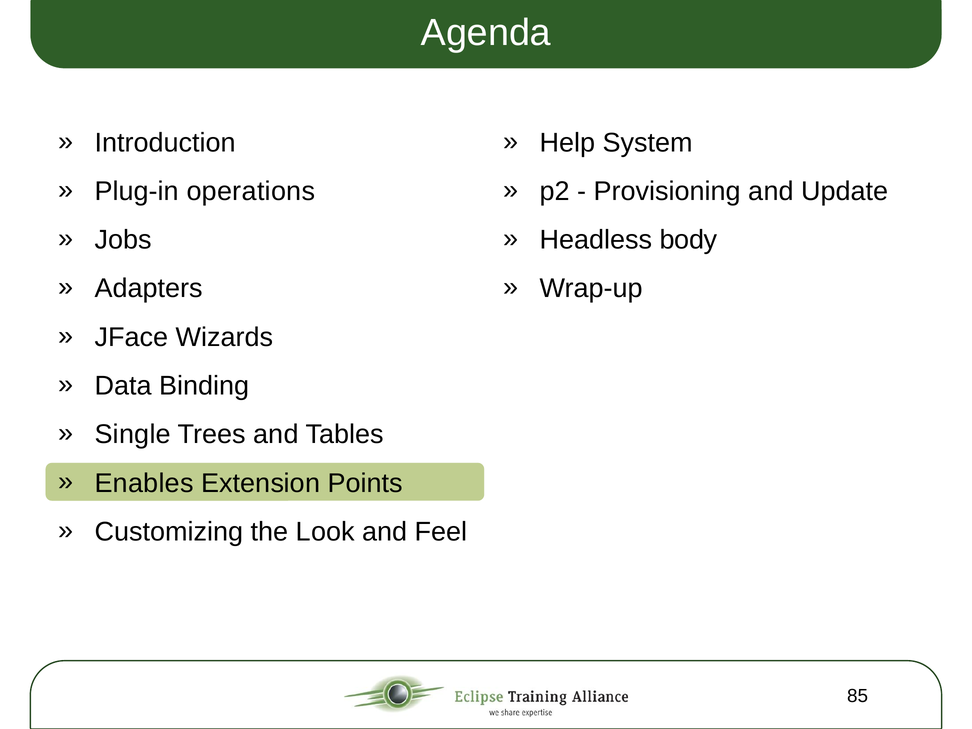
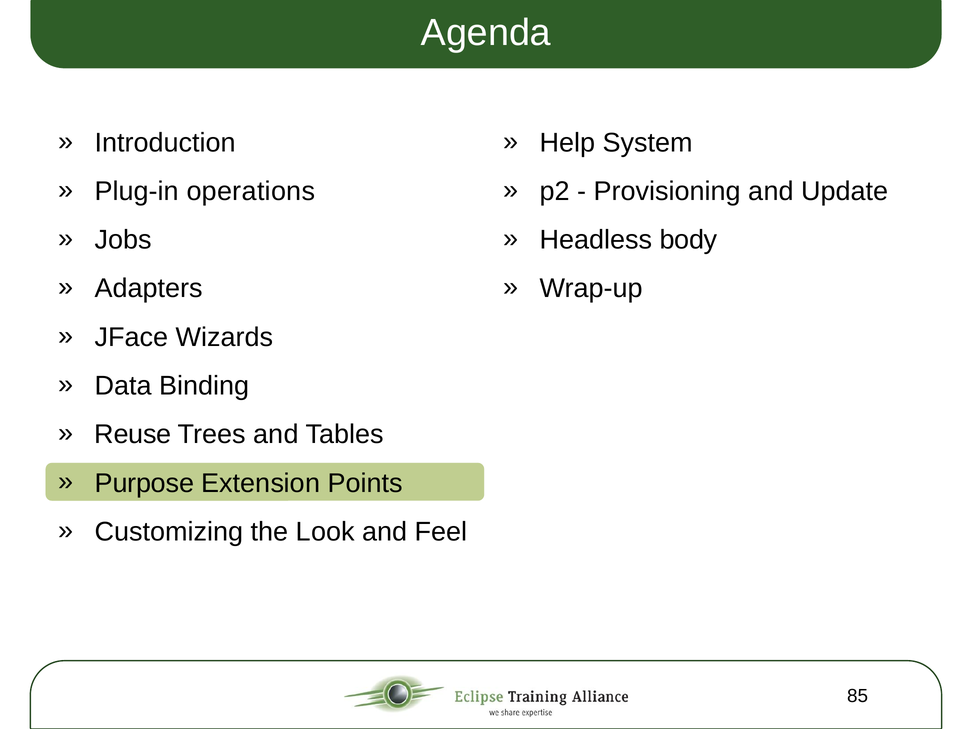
Single: Single -> Reuse (133, 434)
Enables: Enables -> Purpose (144, 483)
